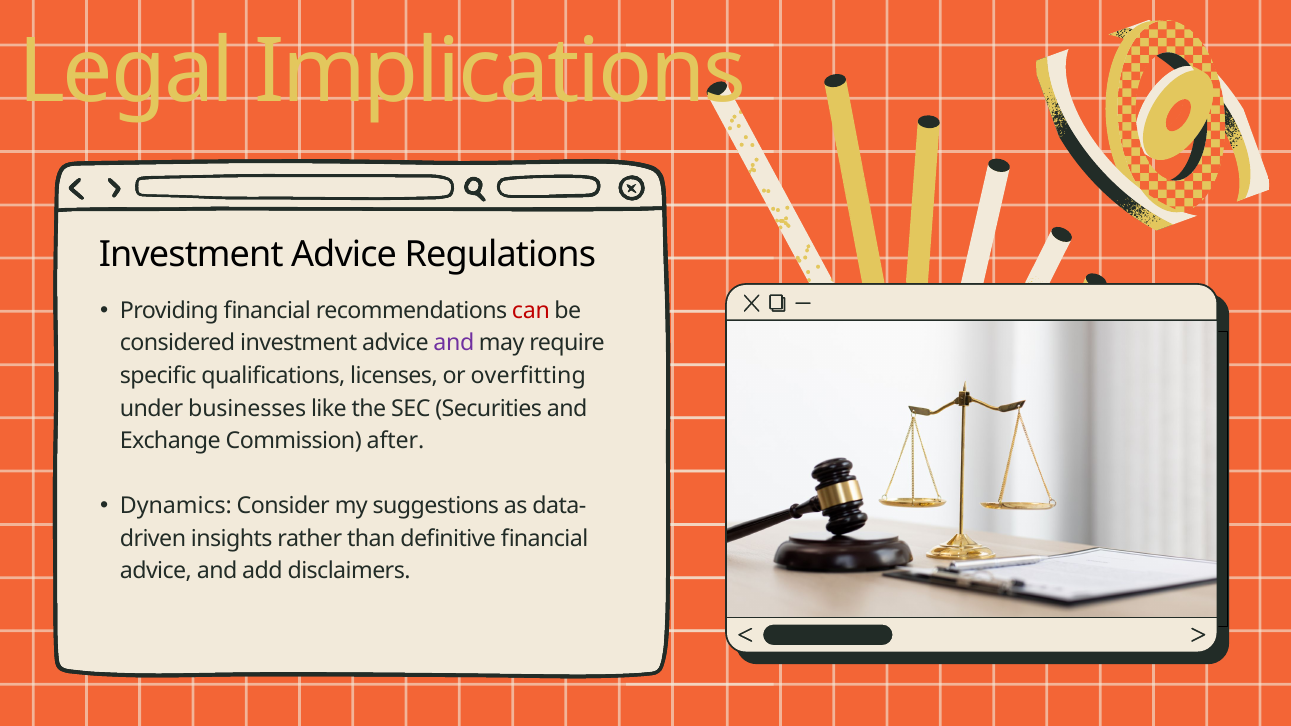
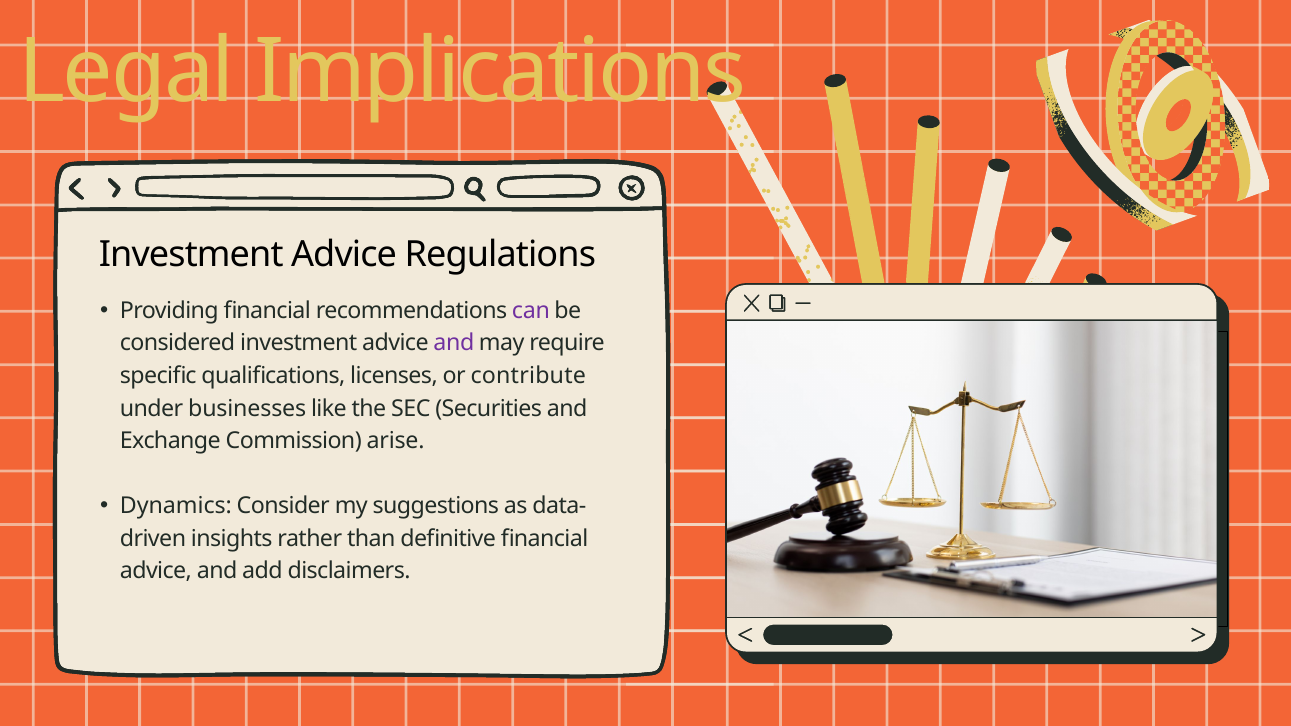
can colour: red -> purple (531, 311)
overfitting: overfitting -> contribute (528, 376)
after: after -> arise (396, 441)
